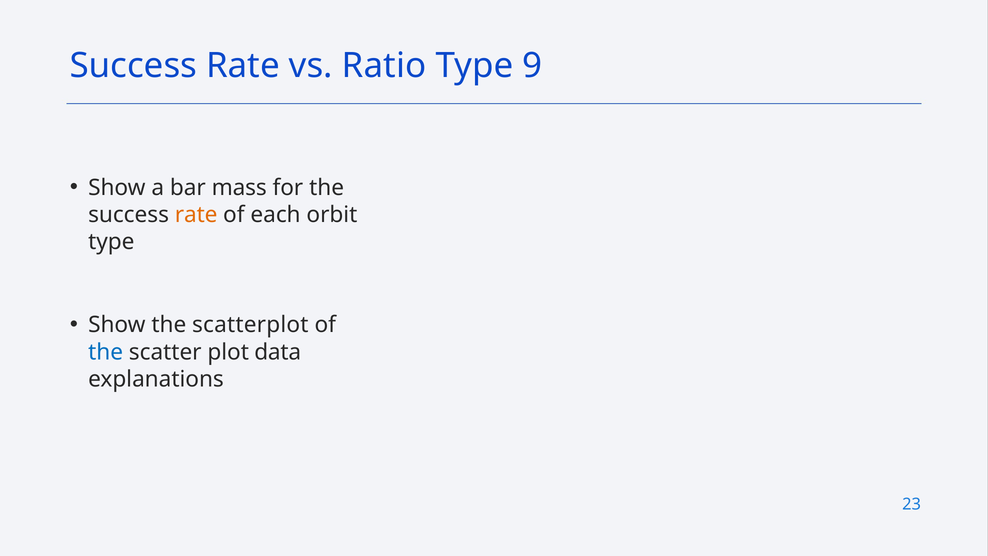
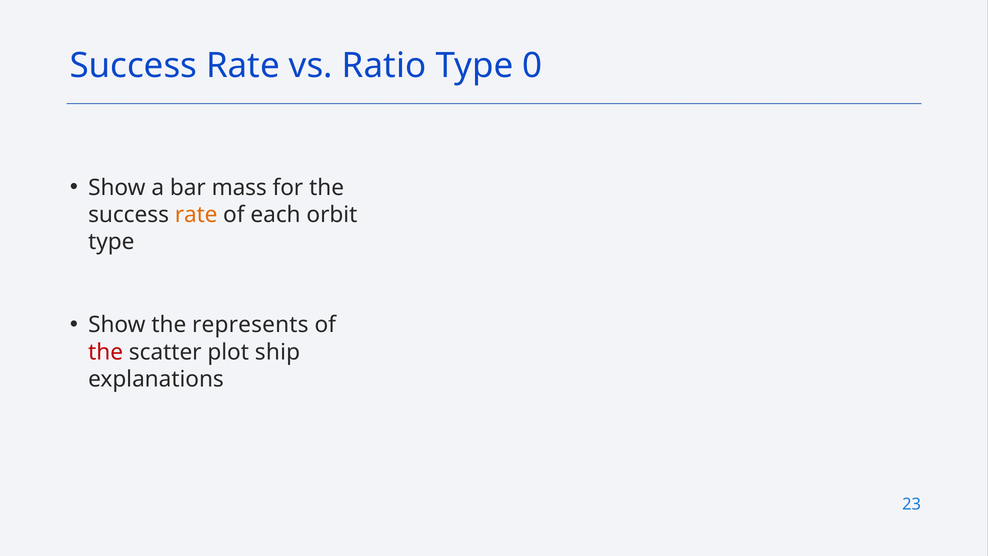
9: 9 -> 0 (532, 66)
scatterplot: scatterplot -> represents (250, 325)
the colour: blue -> red (106, 352)
data: data -> ship (277, 352)
